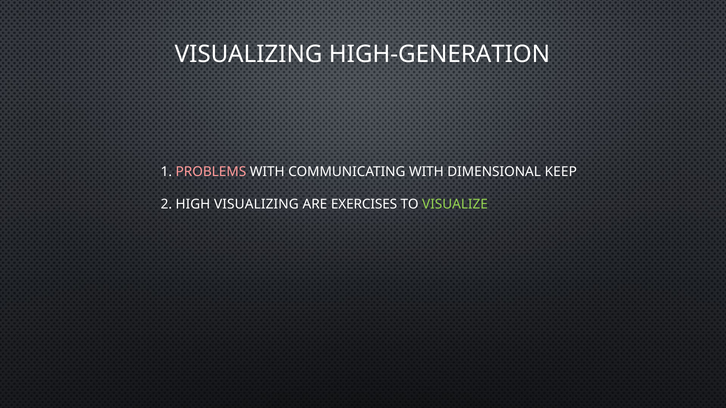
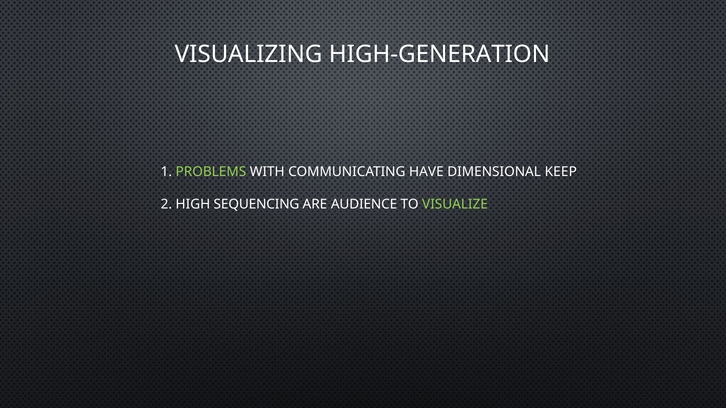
PROBLEMS colour: pink -> light green (211, 172)
COMMUNICATING WITH: WITH -> HAVE (426, 172)
HIGH VISUALIZING: VISUALIZING -> SEQUENCING (257, 205)
EXERCISES: EXERCISES -> AUDIENCE (364, 205)
